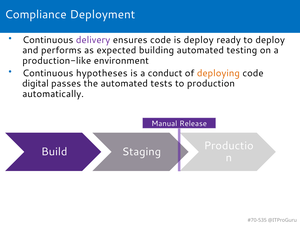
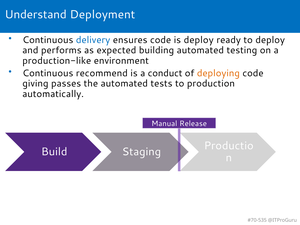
Compliance: Compliance -> Understand (36, 14)
delivery colour: purple -> blue (93, 40)
hypotheses: hypotheses -> recommend (102, 73)
digital: digital -> giving (35, 84)
